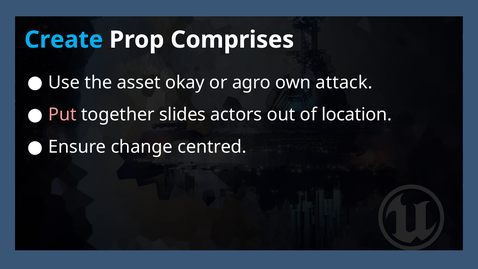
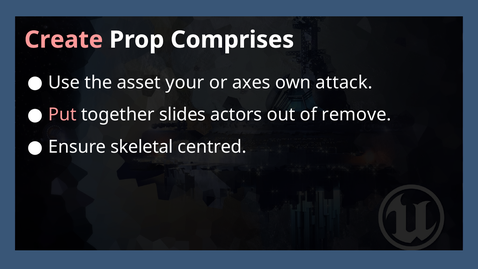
Create colour: light blue -> pink (64, 40)
okay: okay -> your (185, 82)
agro: agro -> axes (251, 82)
location: location -> remove (356, 115)
change: change -> skeletal (142, 147)
